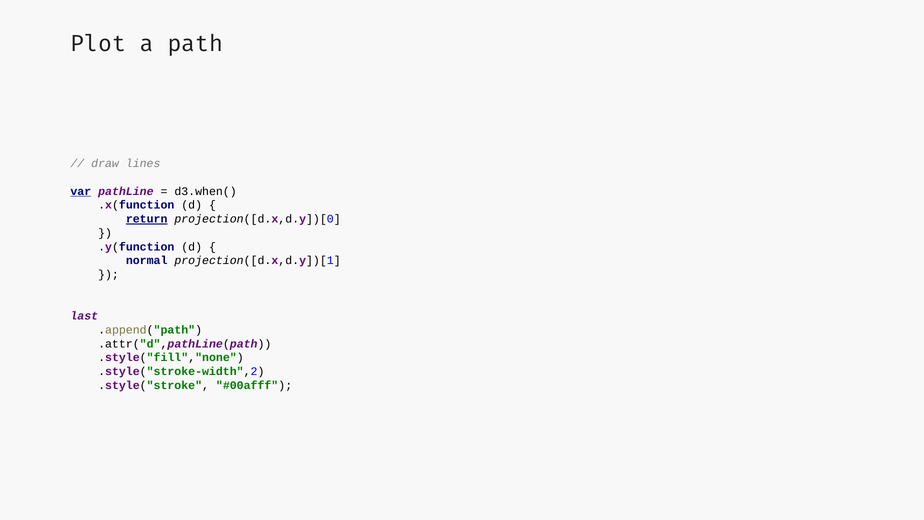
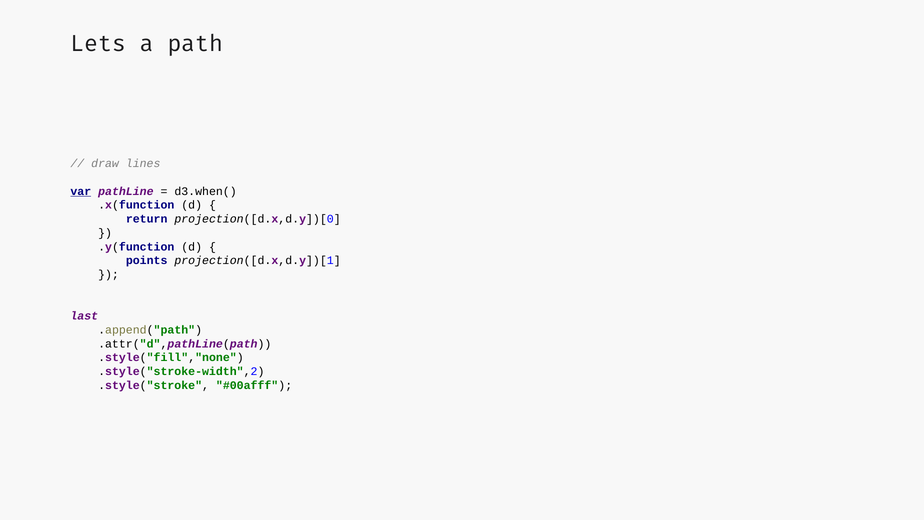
Plot: Plot -> Lets (98, 43)
return underline: present -> none (147, 219)
normal: normal -> points (147, 260)
